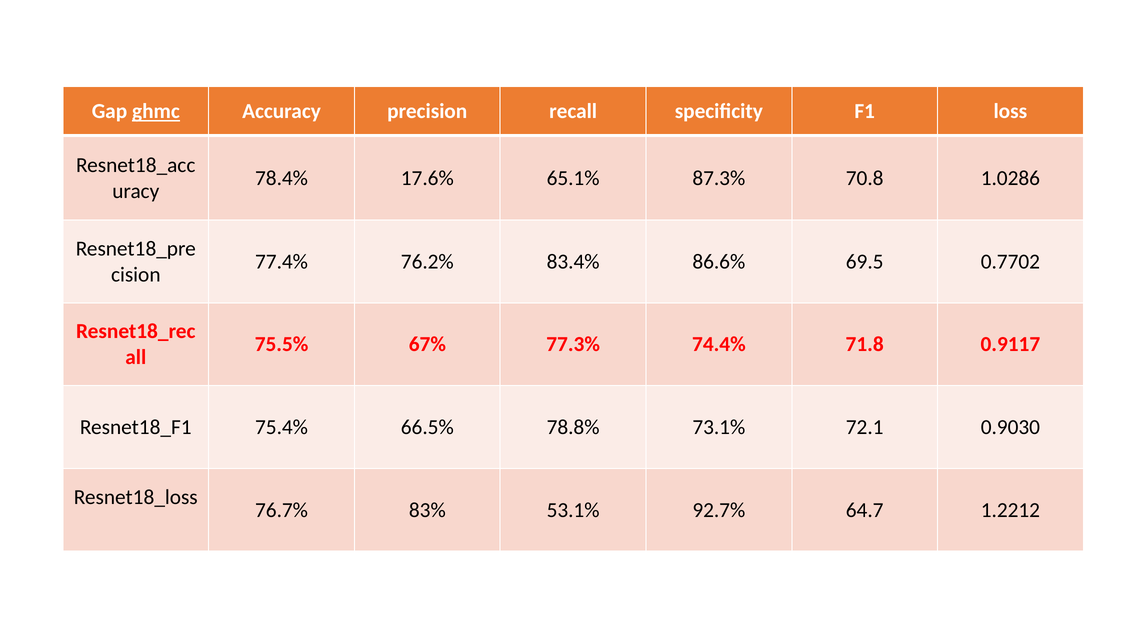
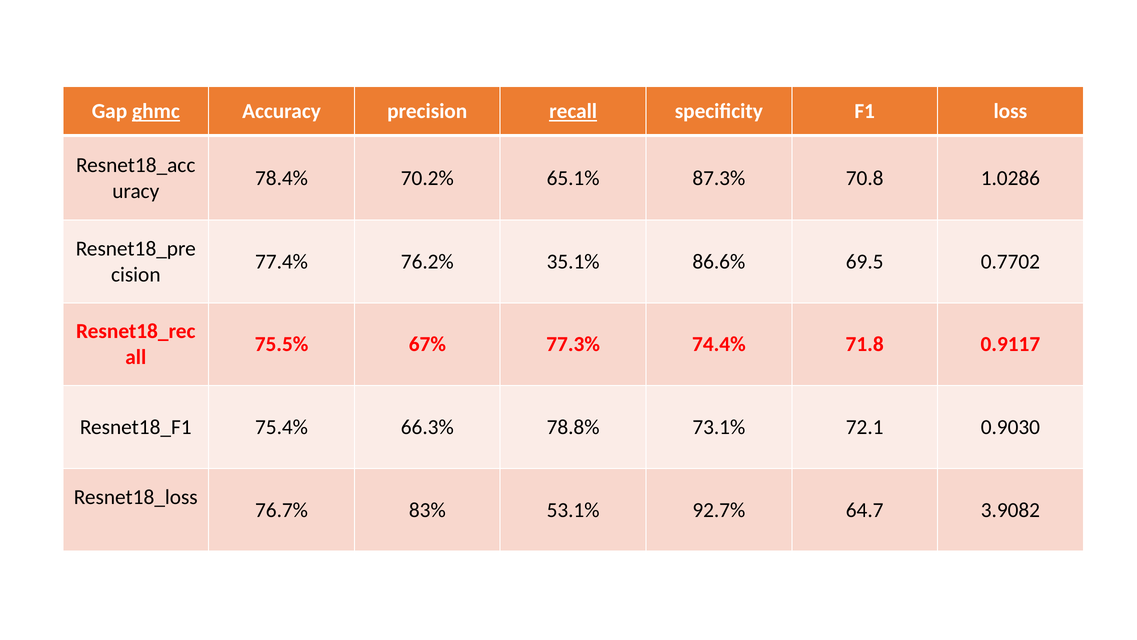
recall underline: none -> present (573, 111)
17.6%: 17.6% -> 70.2% (427, 178)
83.4%: 83.4% -> 35.1% (573, 261)
66.5%: 66.5% -> 66.3% (427, 427)
1.2212: 1.2212 -> 3.9082 (1010, 510)
